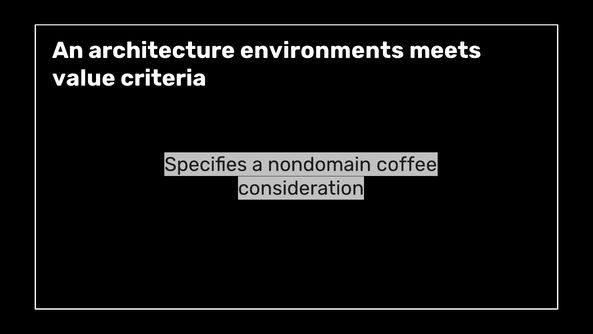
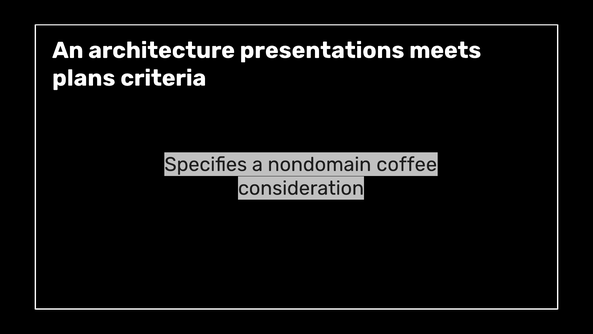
environments: environments -> presentations (322, 50)
value: value -> plans (84, 78)
